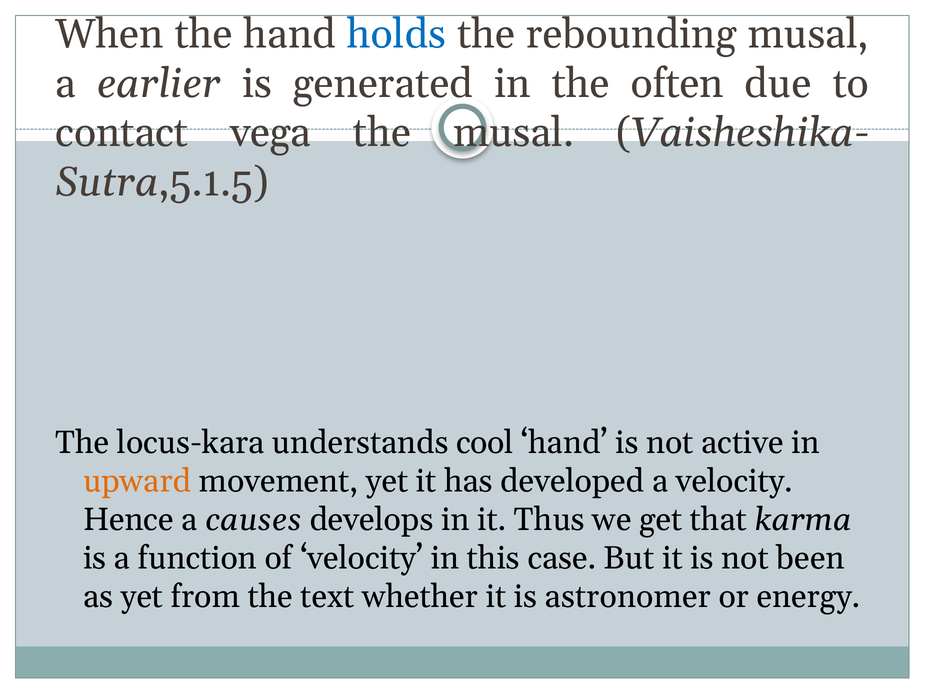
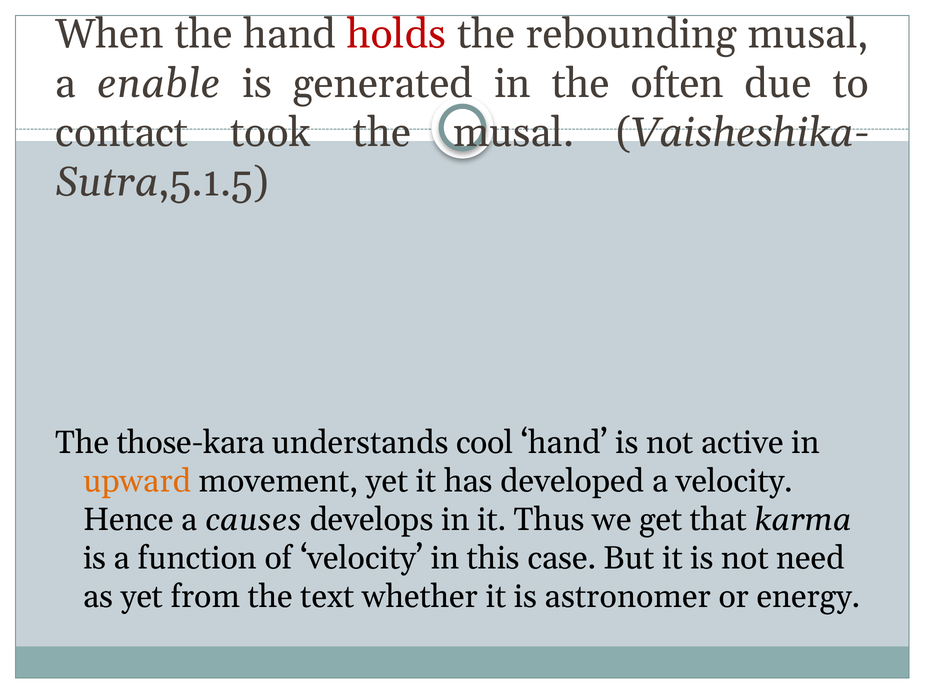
holds colour: blue -> red (397, 34)
earlier: earlier -> enable (159, 83)
vega: vega -> took (271, 133)
locus-kara: locus-kara -> those-kara (191, 442)
been: been -> need (811, 558)
